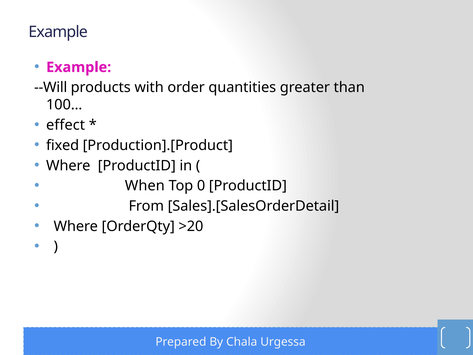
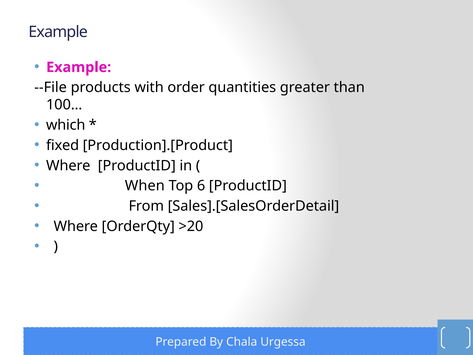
--Will: --Will -> --File (51, 87)
effect: effect -> which (66, 125)
0: 0 -> 6 (201, 186)
